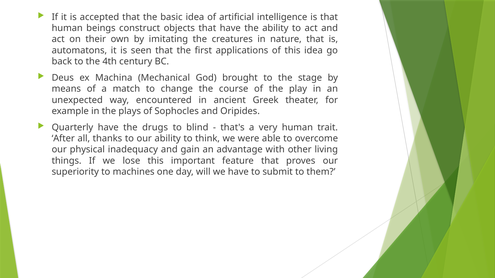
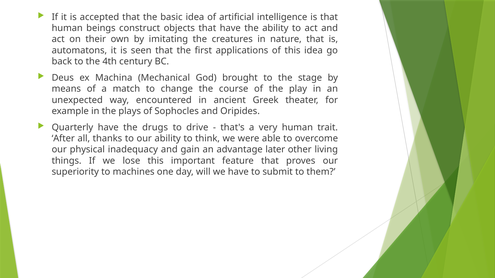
blind: blind -> drive (197, 128)
with: with -> later (275, 150)
